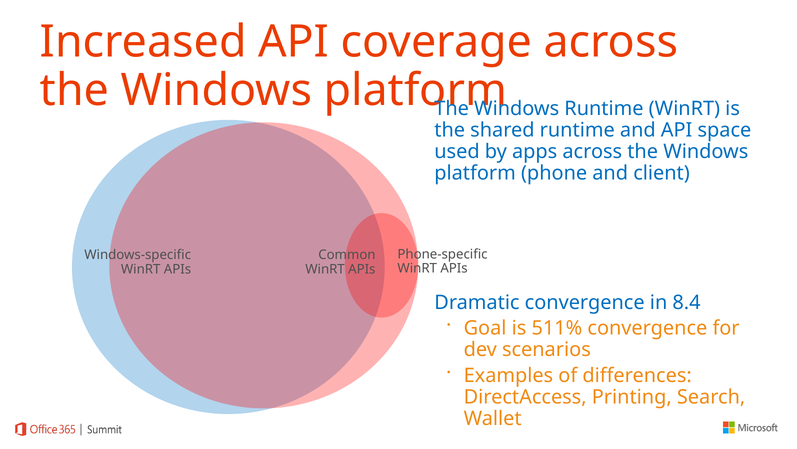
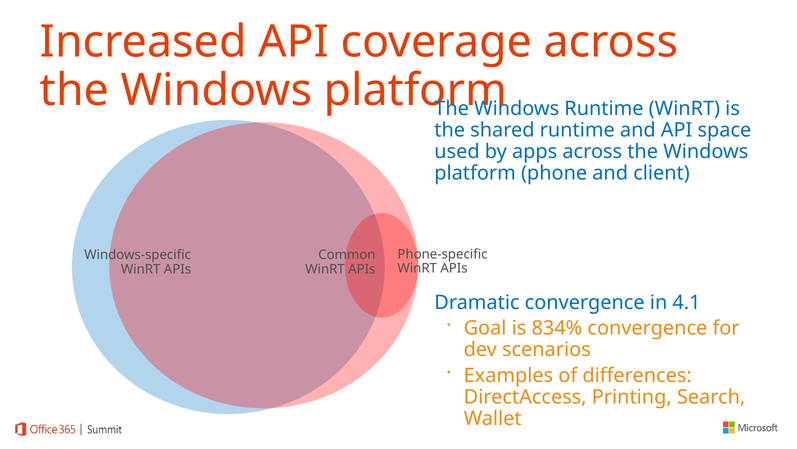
8.4: 8.4 -> 4.1 (687, 302)
511%: 511% -> 834% (557, 328)
